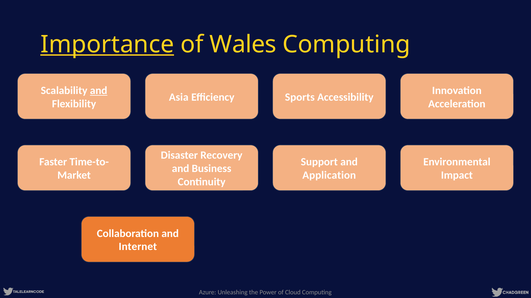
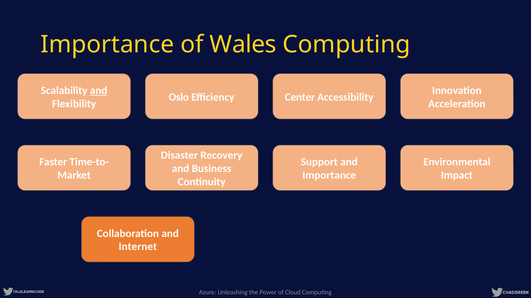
Importance underline: present -> none (107, 45)
Asia: Asia -> Oslo (179, 97)
Sports: Sports -> Center (300, 97)
Application: Application -> Importance (329, 176)
